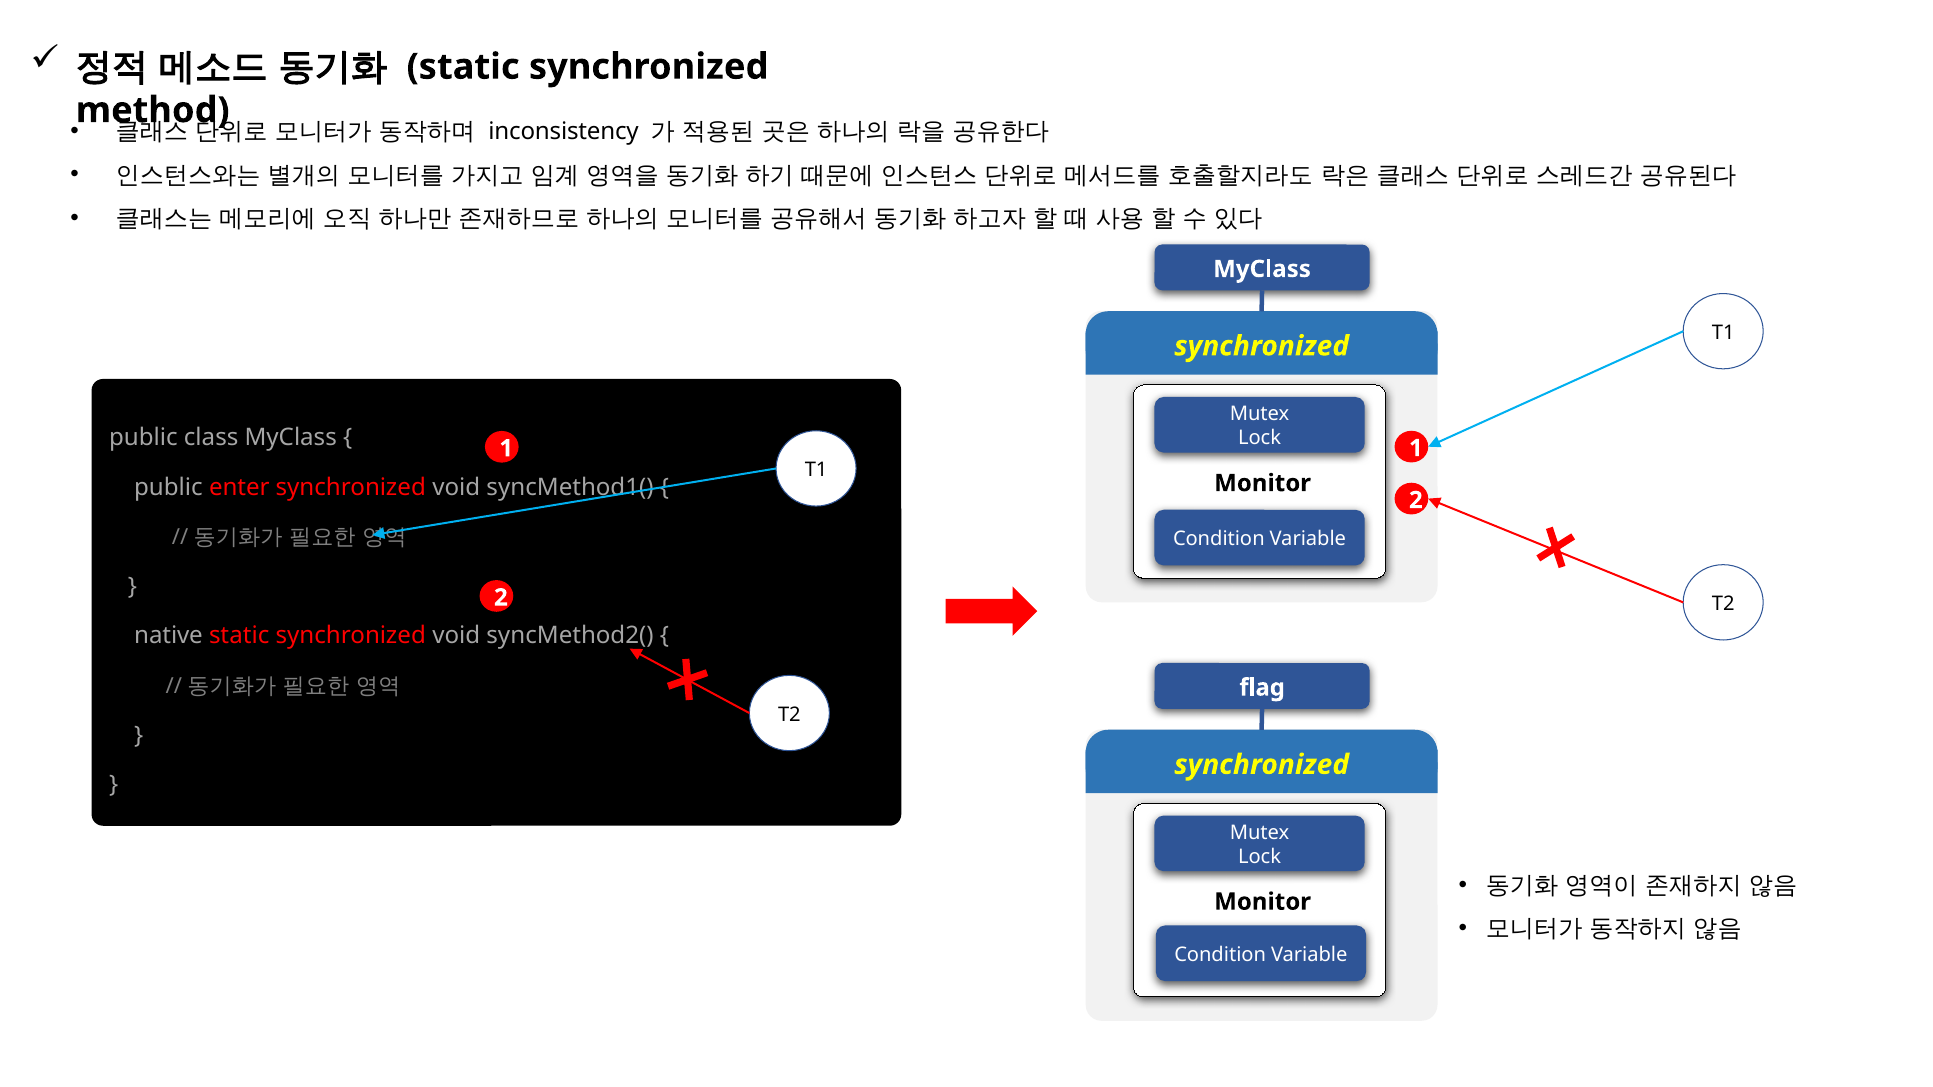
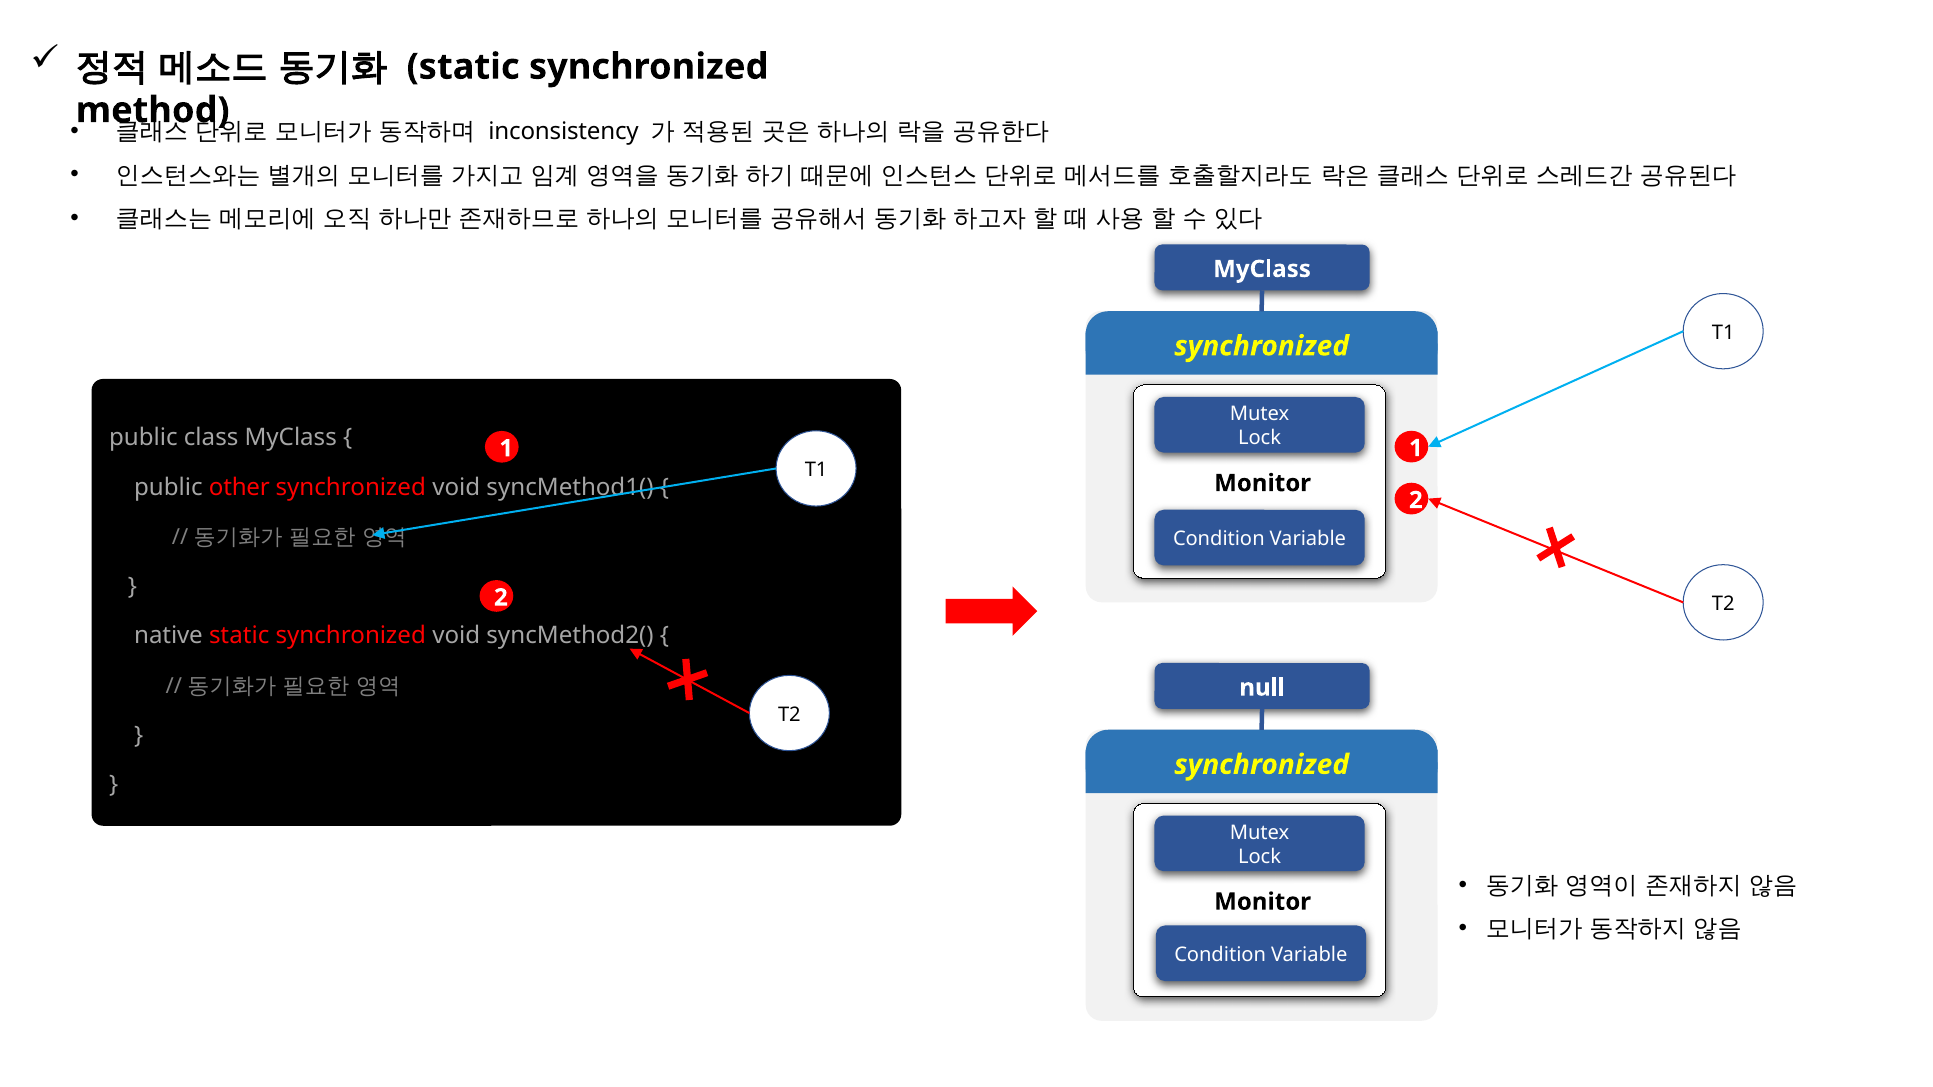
enter: enter -> other (239, 488)
flag: flag -> null (1262, 688)
